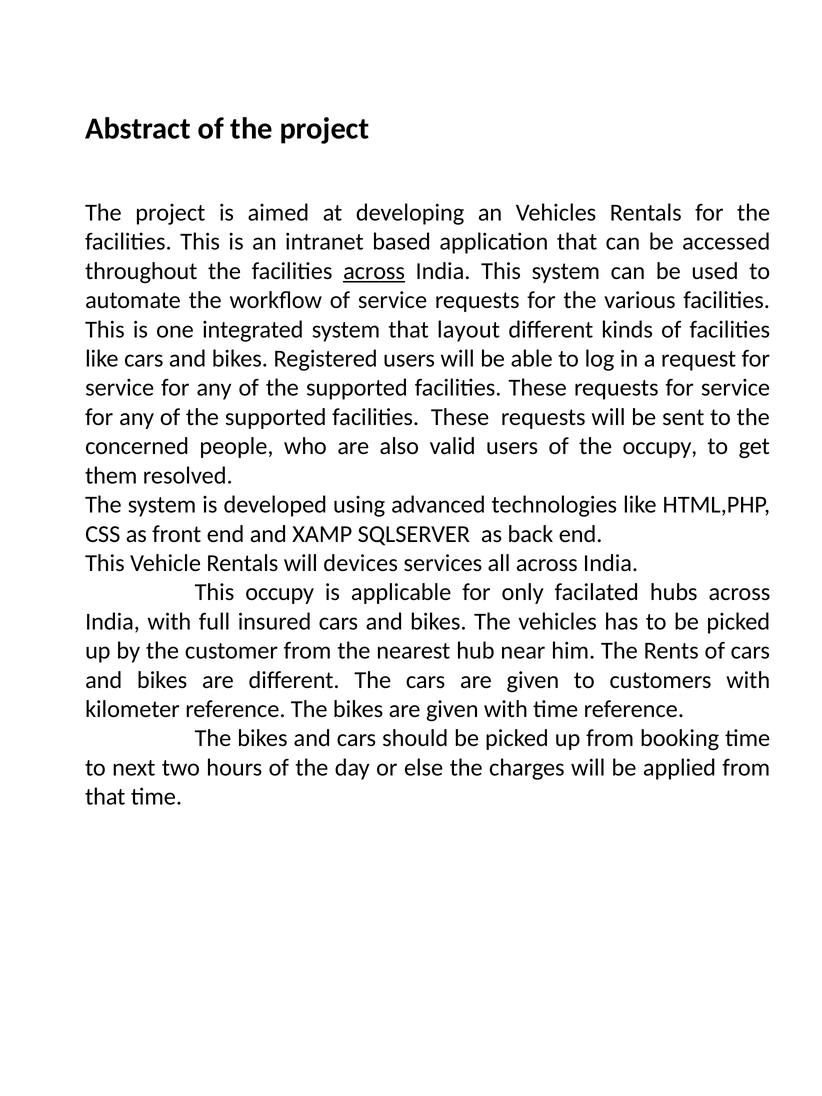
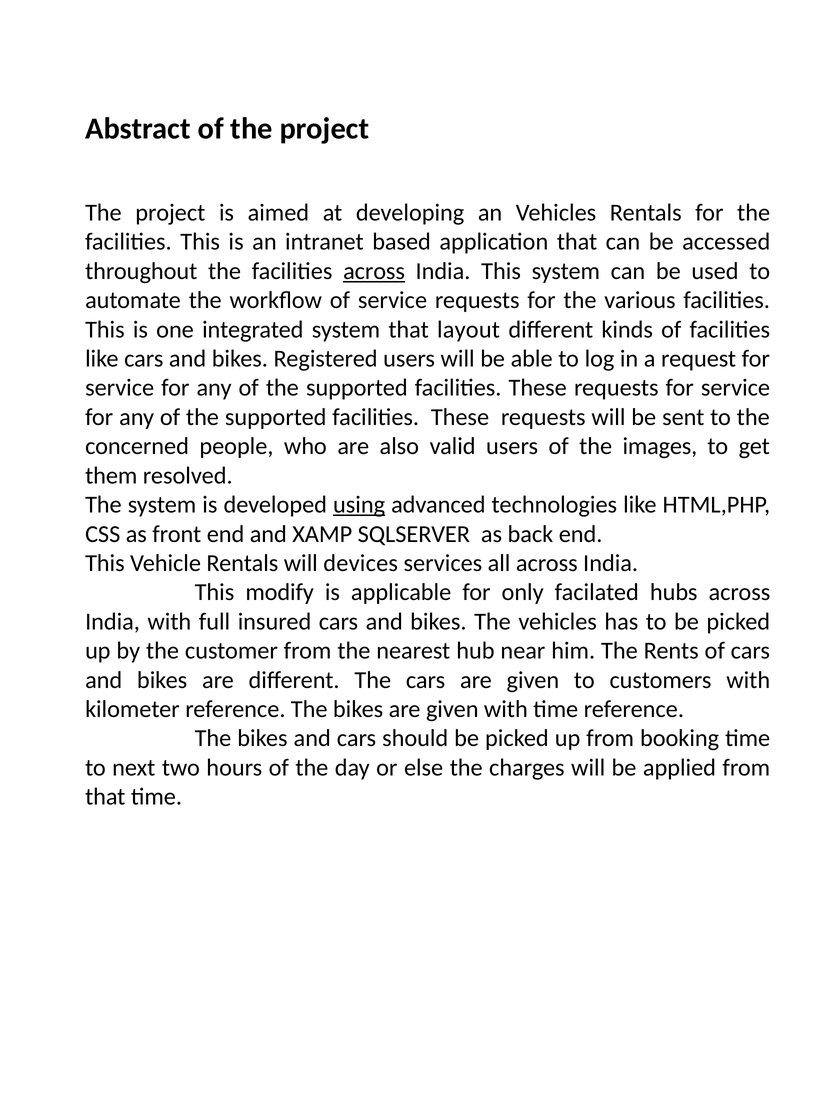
the occupy: occupy -> images (660, 446)
using underline: none -> present (359, 505)
This occupy: occupy -> modify (280, 592)
